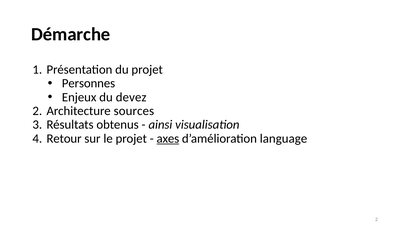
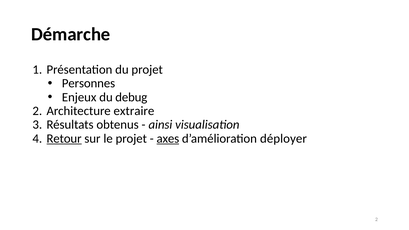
devez: devez -> debug (131, 97)
sources: sources -> extraire (134, 111)
Retour underline: none -> present (64, 139)
language: language -> déployer (283, 139)
